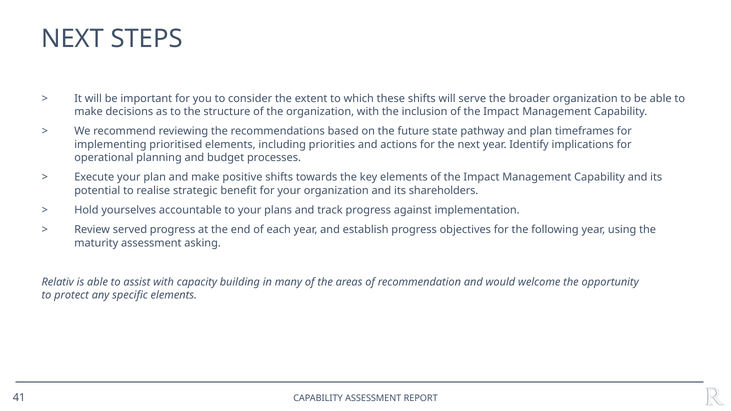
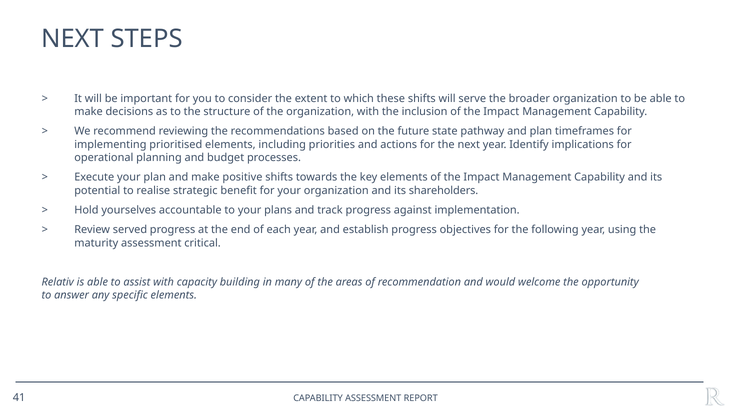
asking: asking -> critical (203, 243)
protect: protect -> answer (72, 295)
